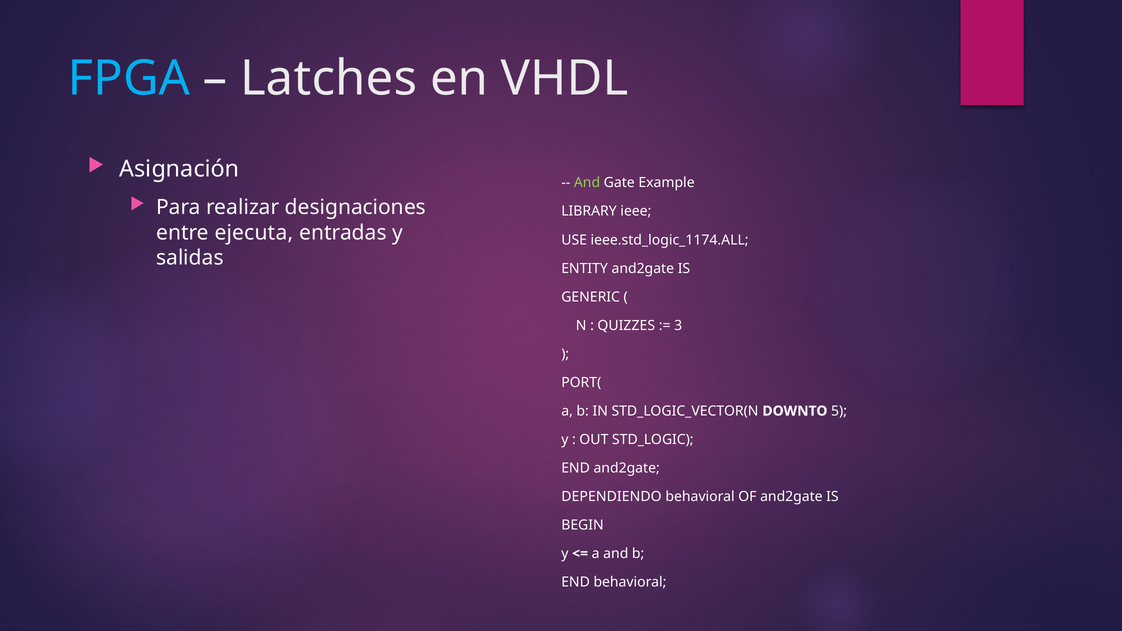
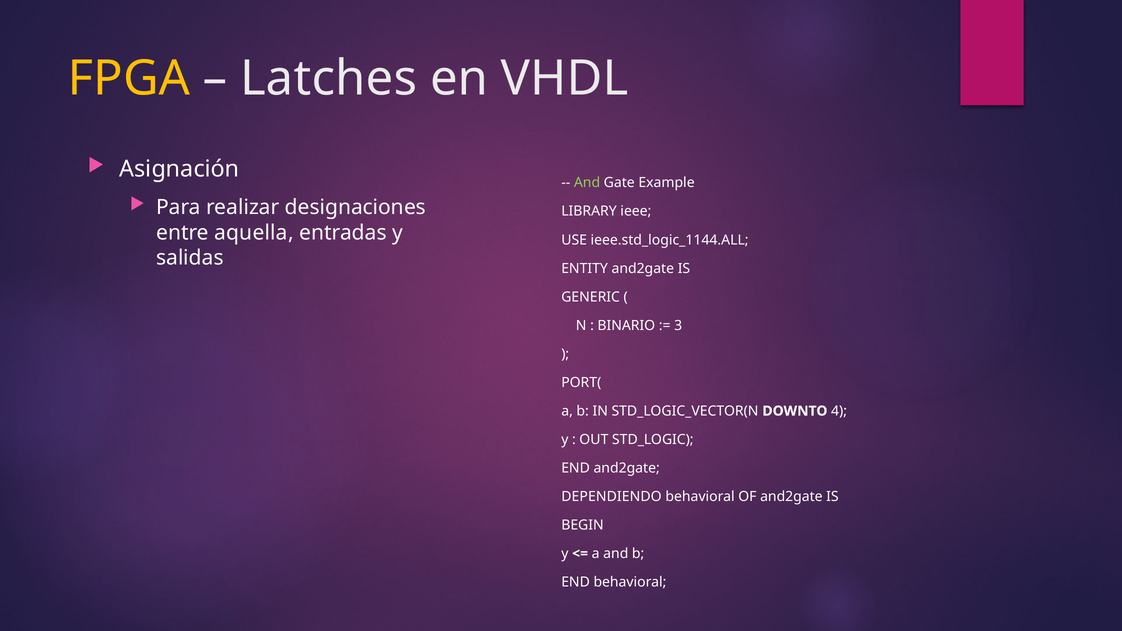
FPGA colour: light blue -> yellow (129, 79)
ejecuta: ejecuta -> aquella (254, 233)
ieee.std_logic_1174.ALL: ieee.std_logic_1174.ALL -> ieee.std_logic_1144.ALL (670, 240)
QUIZZES: QUIZZES -> BINARIO (626, 326)
5: 5 -> 4 (839, 411)
